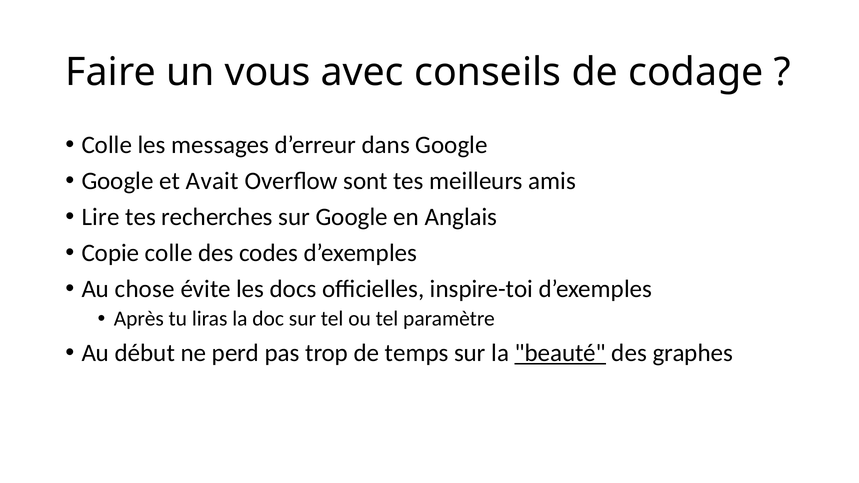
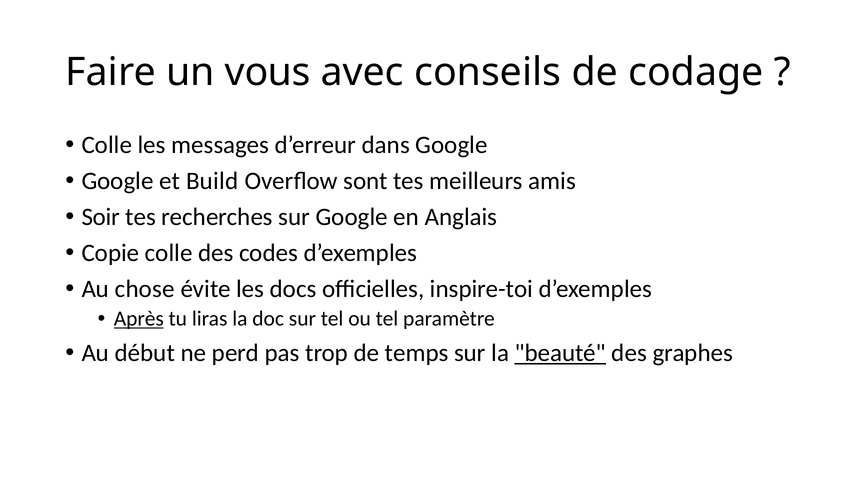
Avait: Avait -> Build (212, 181)
Lire: Lire -> Soir (101, 217)
Après underline: none -> present (139, 319)
